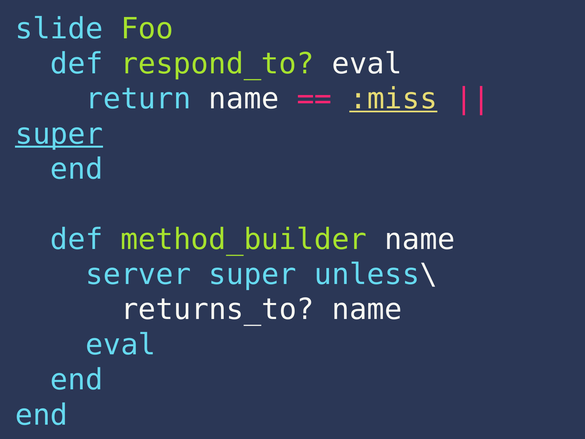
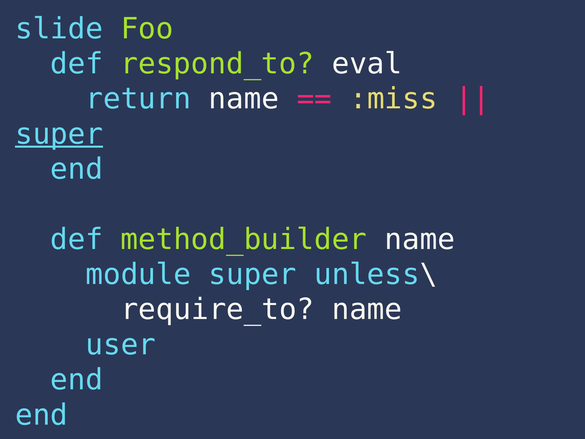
:miss underline: present -> none (393, 99)
server: server -> module (138, 274)
returns_to: returns_to -> require_to (217, 309)
eval: eval -> user (121, 345)
